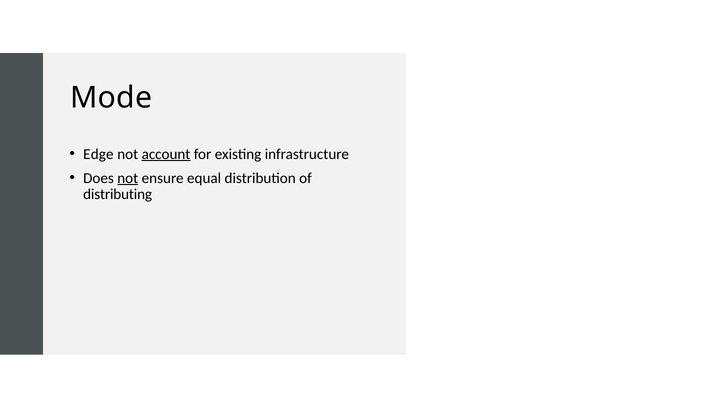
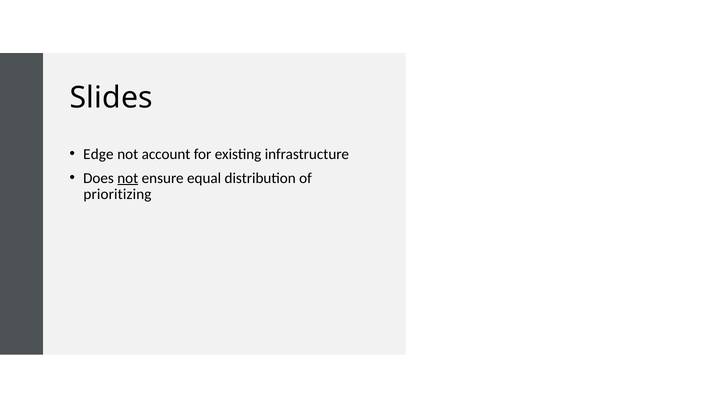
Mode: Mode -> Slides (111, 98)
account underline: present -> none (166, 154)
distributing: distributing -> prioritizing (117, 194)
